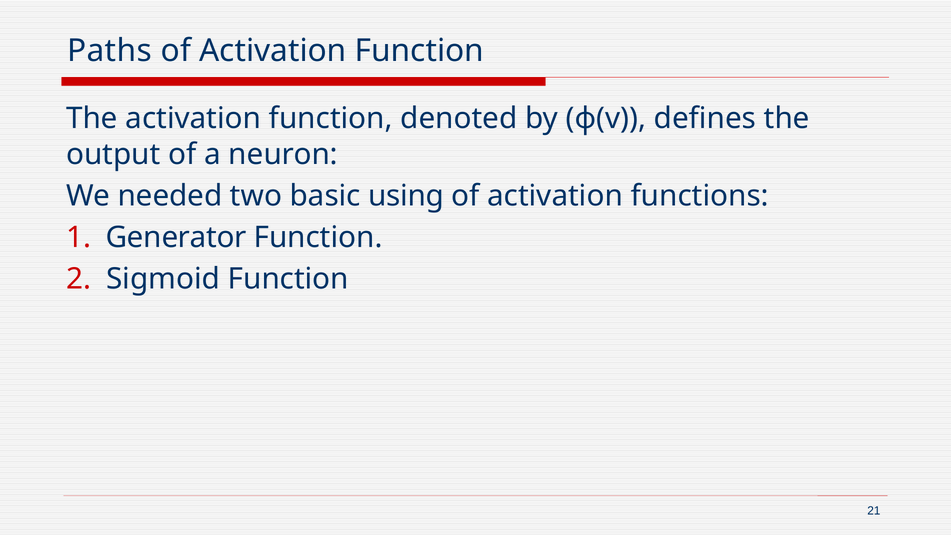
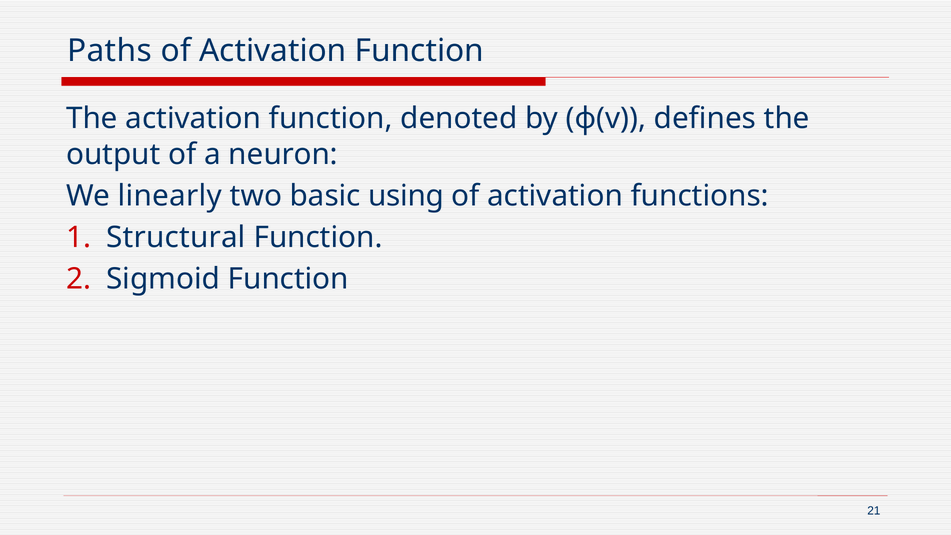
needed: needed -> linearly (170, 196)
Generator: Generator -> Structural (176, 237)
